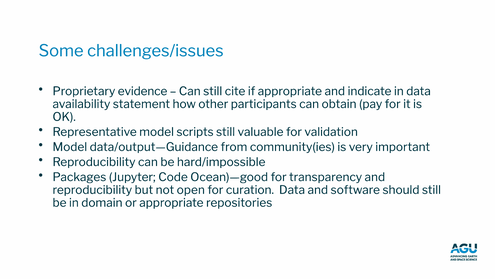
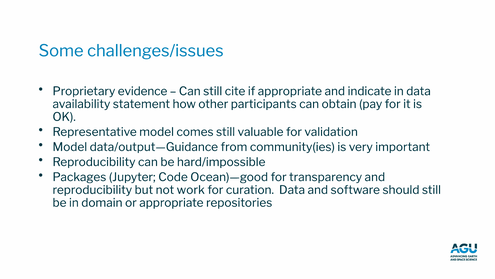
scripts: scripts -> comes (195, 132)
open: open -> work (191, 190)
